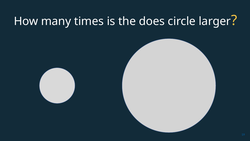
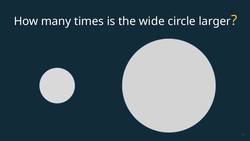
does: does -> wide (152, 21)
